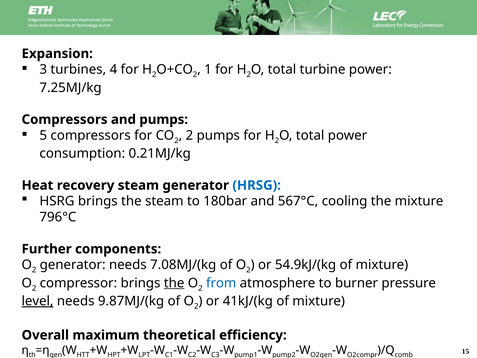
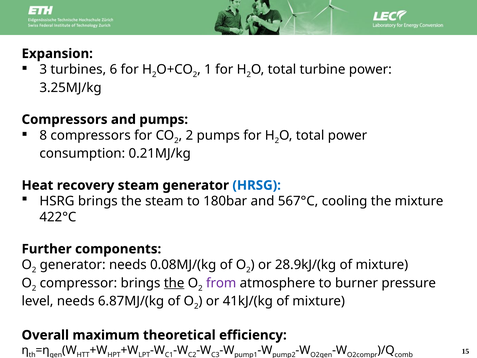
4: 4 -> 6 (113, 70)
7.25MJ/kg: 7.25MJ/kg -> 3.25MJ/kg (71, 88)
5: 5 -> 8 (43, 135)
796°C: 796°C -> 422°C (58, 217)
7.08MJ/(kg: 7.08MJ/(kg -> 0.08MJ/(kg (183, 265)
54.9kJ/(kg: 54.9kJ/(kg -> 28.9kJ/(kg (306, 265)
from colour: blue -> purple (221, 283)
level underline: present -> none (38, 301)
9.87MJ/(kg: 9.87MJ/(kg -> 6.87MJ/(kg (131, 301)
